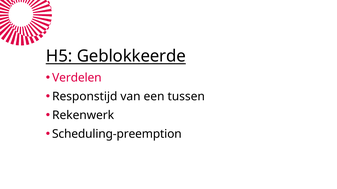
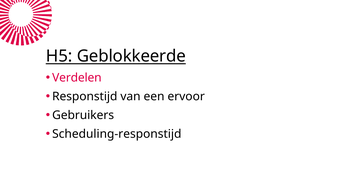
tussen: tussen -> ervoor (186, 97)
Rekenwerk: Rekenwerk -> Gebruikers (83, 116)
Scheduling-preemption: Scheduling-preemption -> Scheduling-responstijd (117, 134)
